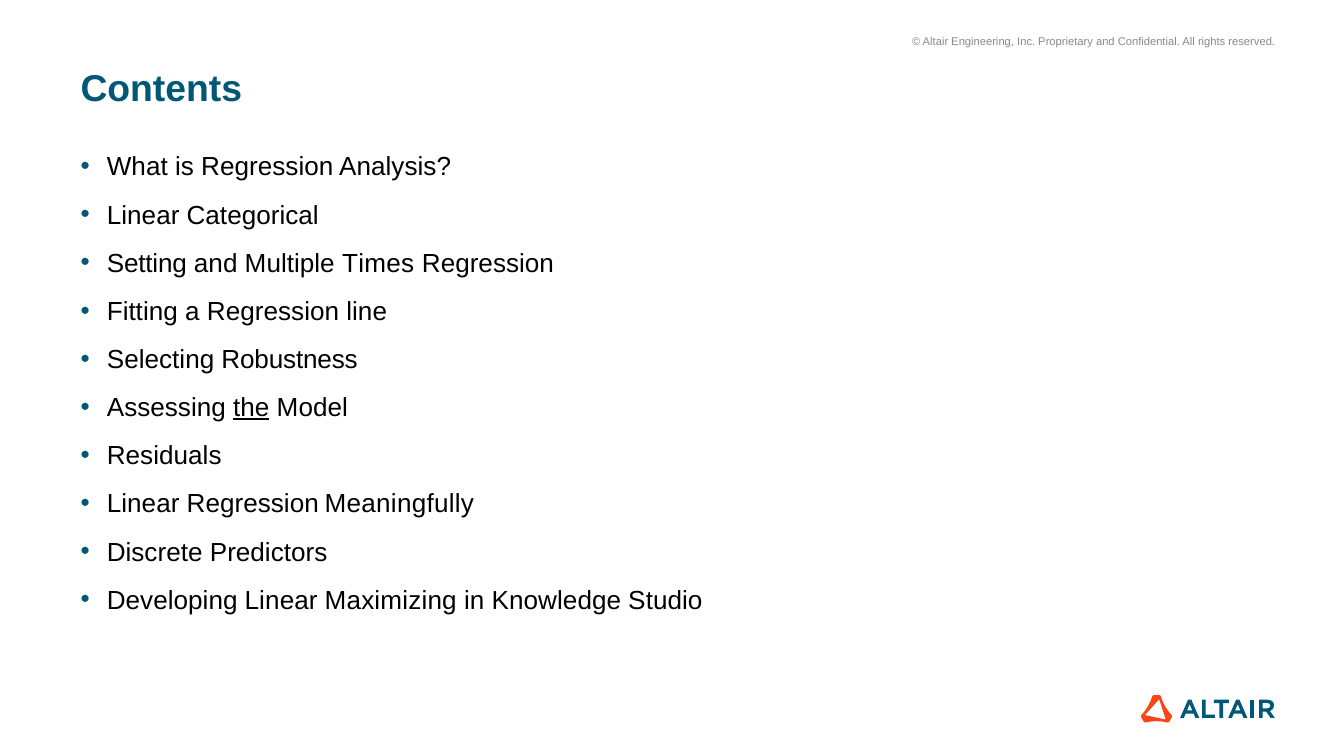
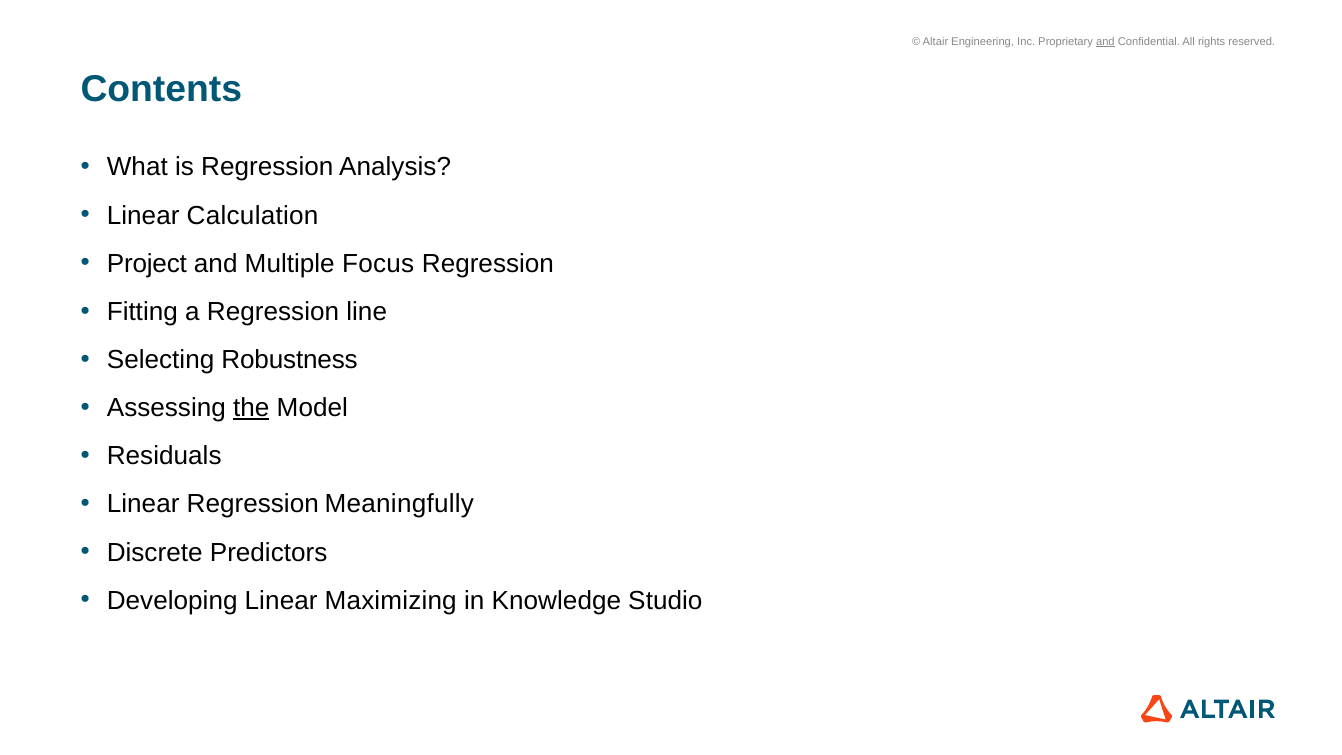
and underline: none -> present (1105, 41)
Categorical: Categorical -> Calculation (253, 215)
Setting: Setting -> Project (147, 264)
Times: Times -> Focus (378, 264)
